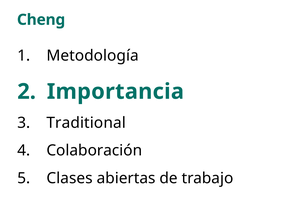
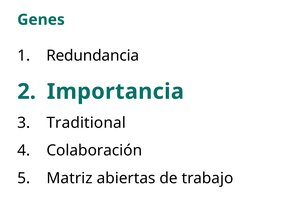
Cheng: Cheng -> Genes (41, 20)
Metodología: Metodología -> Redundancia (93, 56)
Clases: Clases -> Matriz (70, 178)
